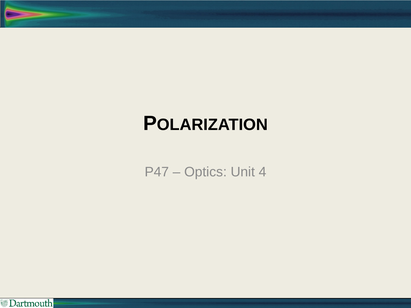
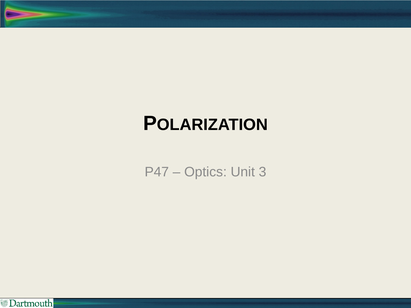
4: 4 -> 3 (263, 172)
